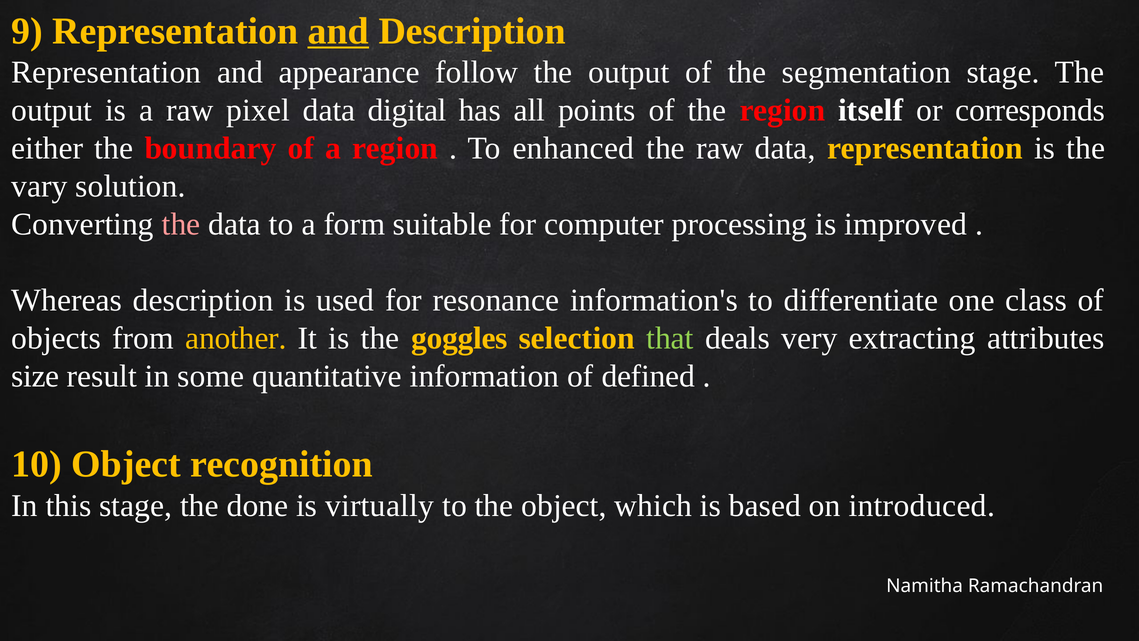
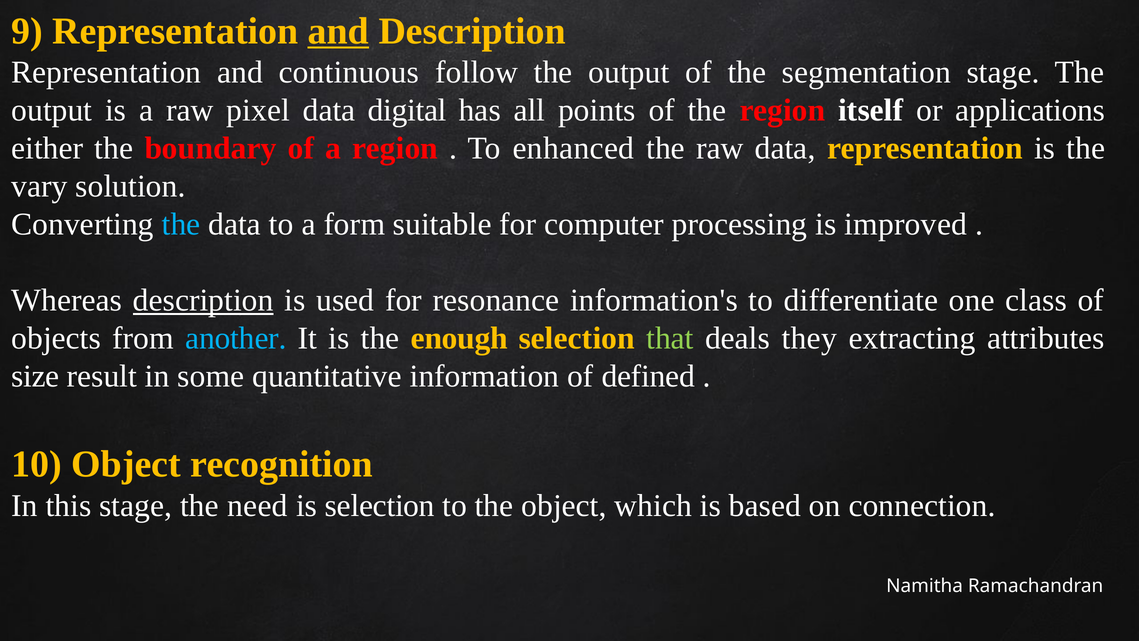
appearance: appearance -> continuous (349, 72)
corresponds: corresponds -> applications (1030, 110)
the colour: pink -> light blue (181, 224)
description underline: none -> present (203, 300)
another colour: yellow -> light blue (236, 338)
goggles: goggles -> enough (459, 338)
very: very -> they (809, 338)
done: done -> need (257, 505)
is virtually: virtually -> selection (380, 505)
introduced: introduced -> connection (922, 505)
